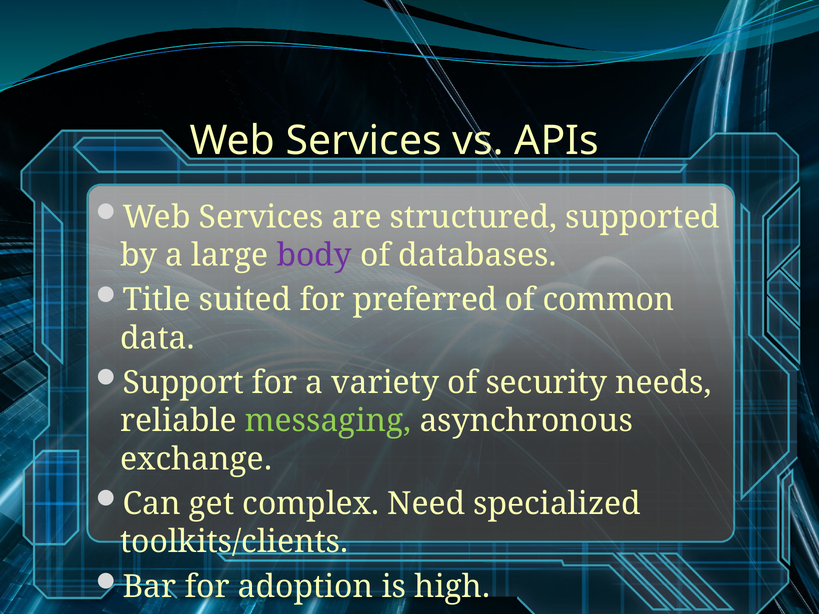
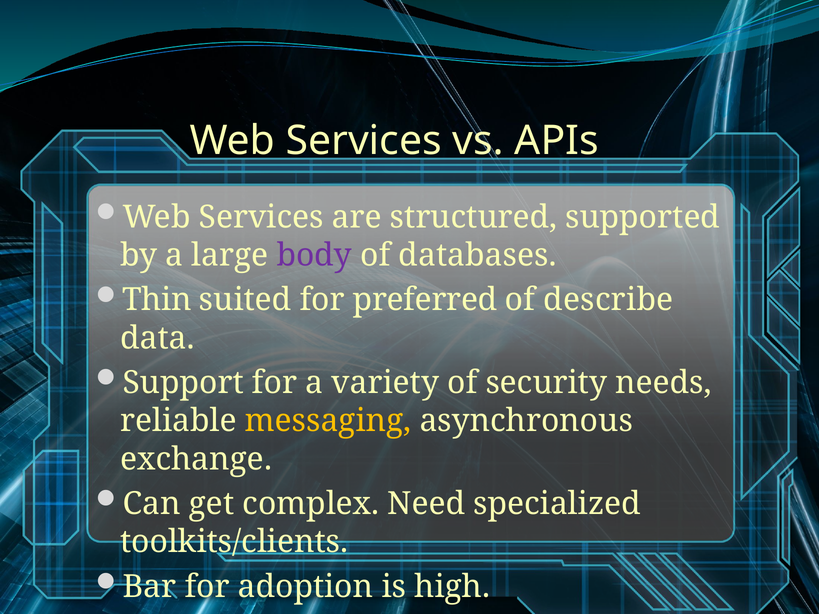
Title: Title -> Thin (157, 300)
common: common -> describe (608, 300)
messaging colour: light green -> yellow (328, 421)
